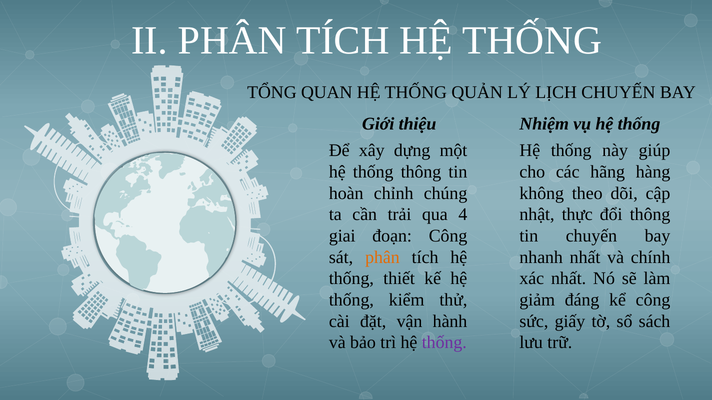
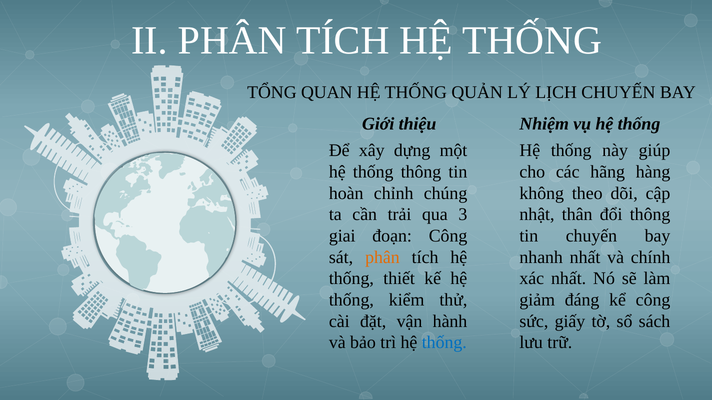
4: 4 -> 3 (463, 215)
thực: thực -> thân (577, 215)
thống colour: purple -> blue (444, 343)
